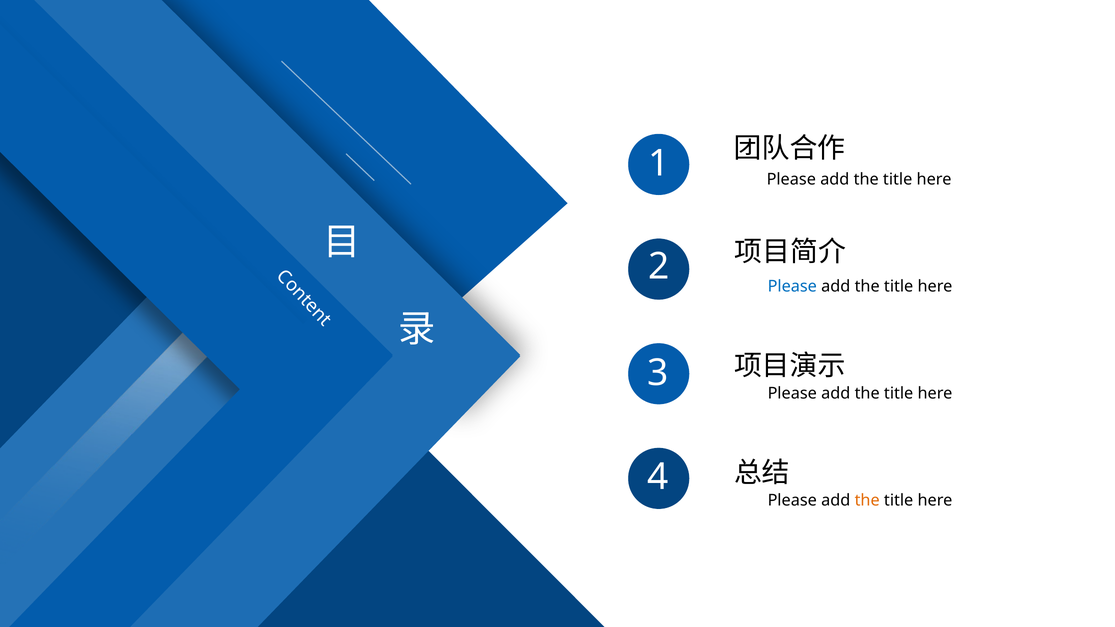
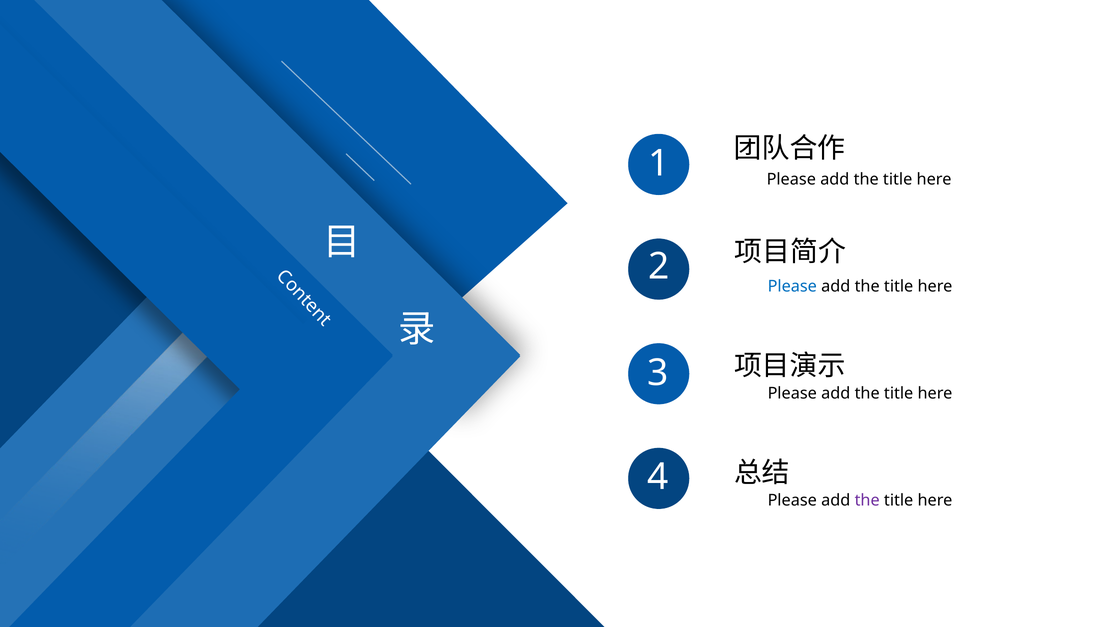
the colour: orange -> purple (867, 500)
